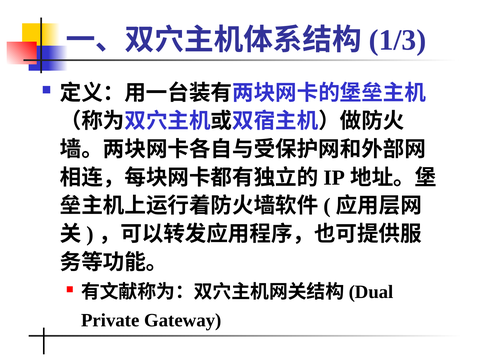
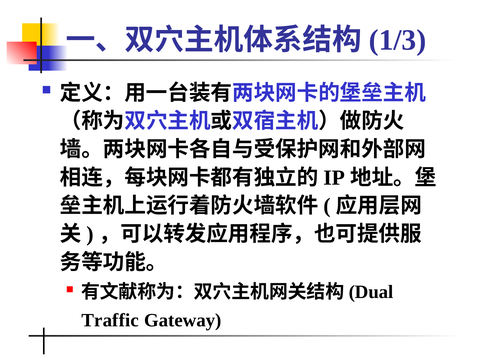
Private: Private -> Traffic (110, 320)
